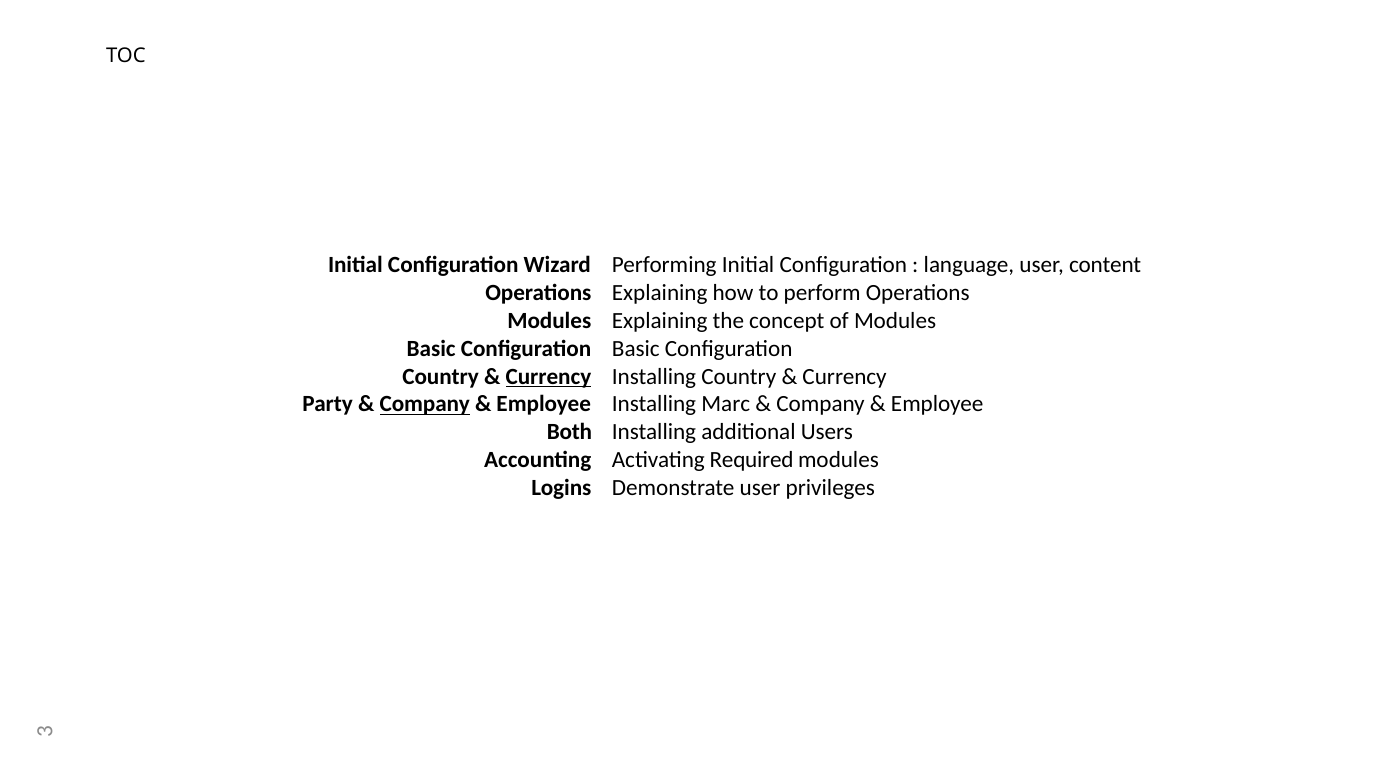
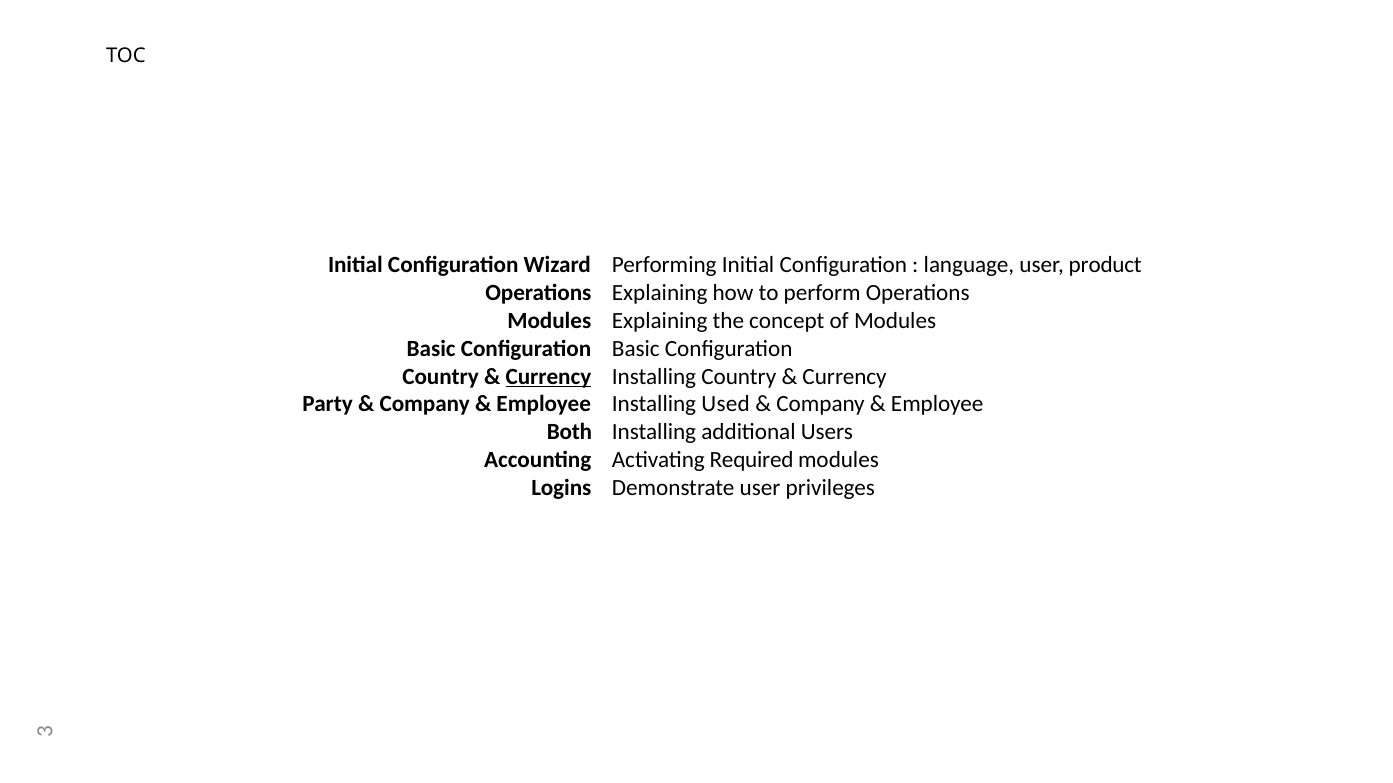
content: content -> product (1105, 265)
Company underline: present -> none (425, 405)
Marc: Marc -> Used (726, 405)
